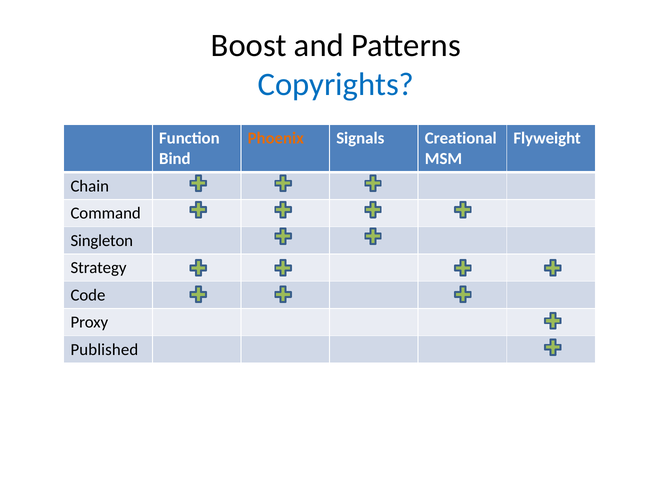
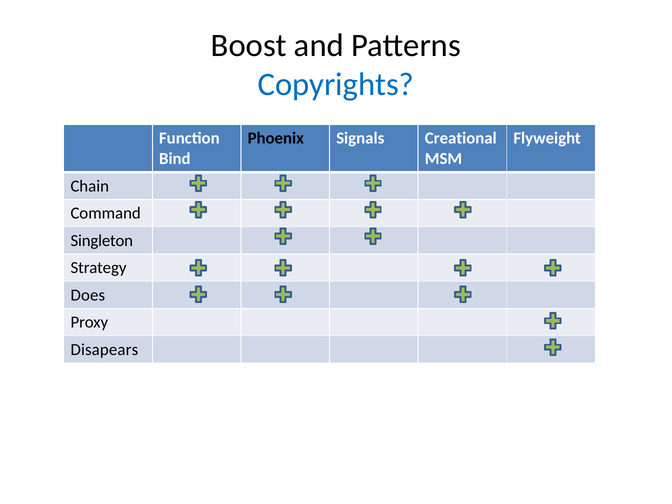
Phoenix colour: orange -> black (276, 138)
Code: Code -> Does (88, 295)
Published: Published -> Disapears (104, 350)
